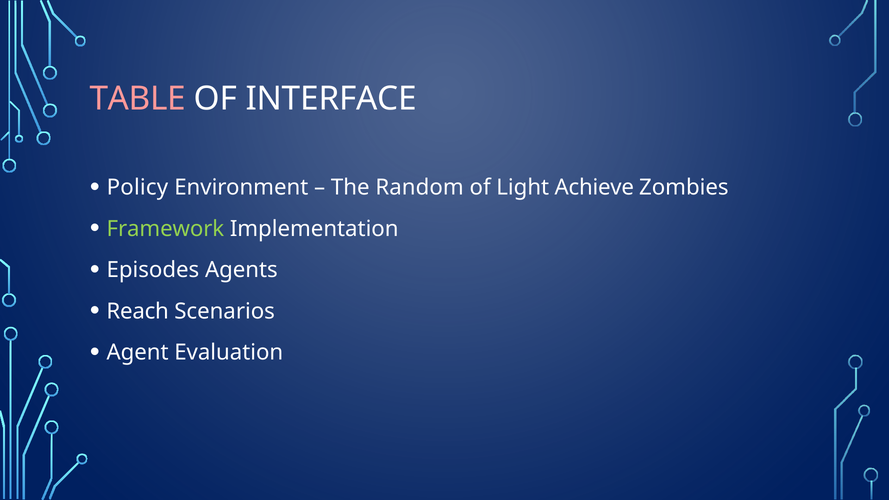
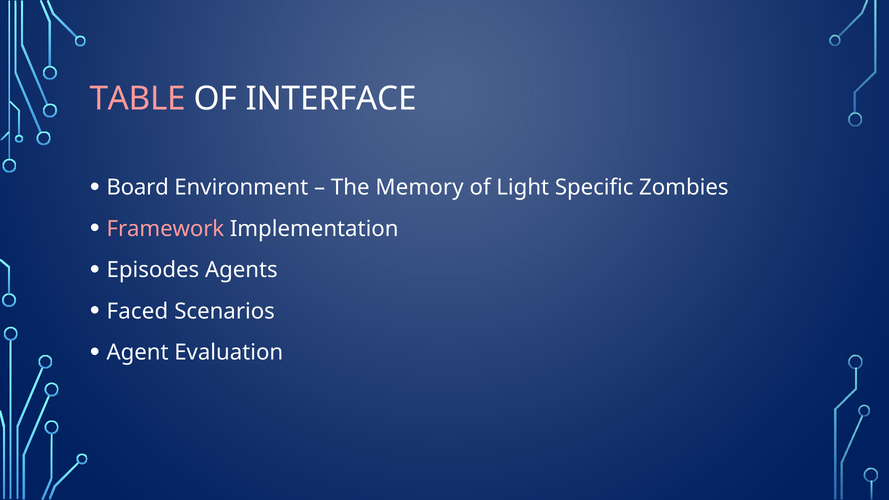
Policy: Policy -> Board (138, 188)
Random: Random -> Memory (420, 188)
Achieve: Achieve -> Specific (594, 188)
Framework colour: light green -> pink (165, 229)
Reach: Reach -> Faced (137, 311)
